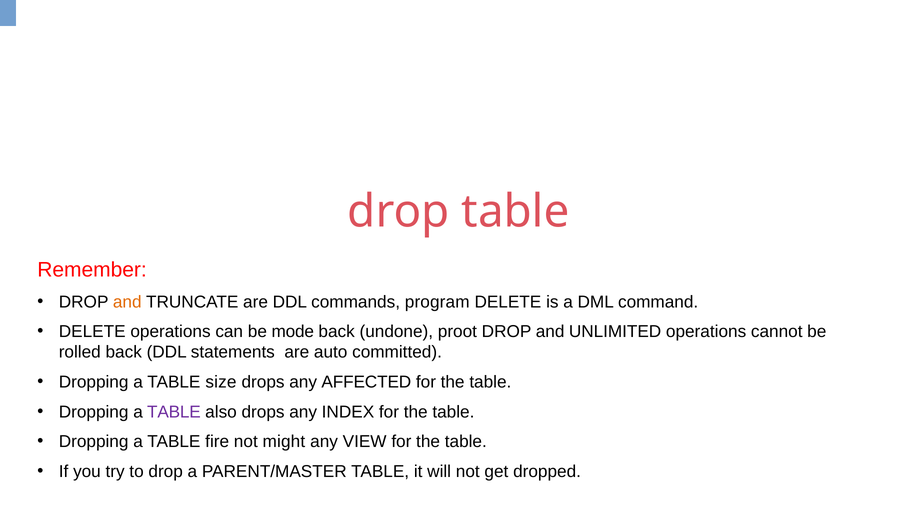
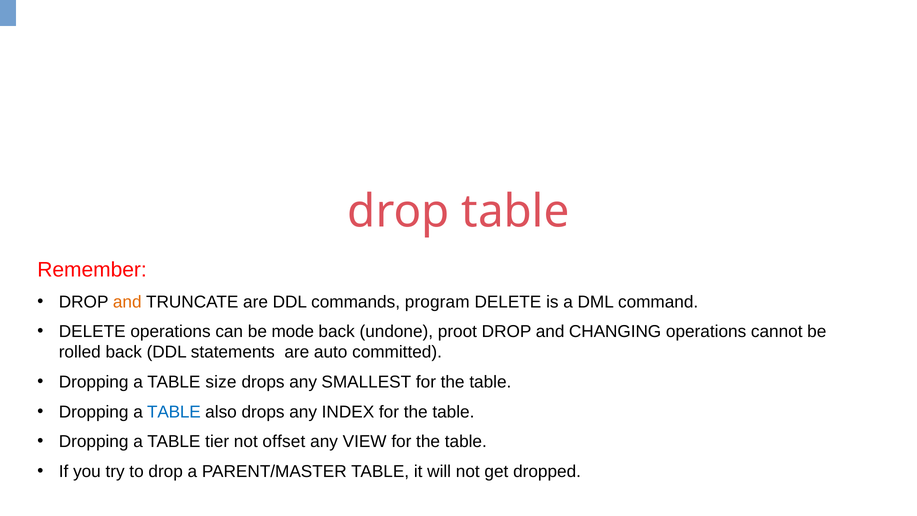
UNLIMITED: UNLIMITED -> CHANGING (615, 332)
AFFECTED: AFFECTED -> SMALLEST (366, 382)
TABLE colour: purple -> blue (174, 412)
fire: fire -> tier (217, 442)
might: might -> offset (284, 442)
